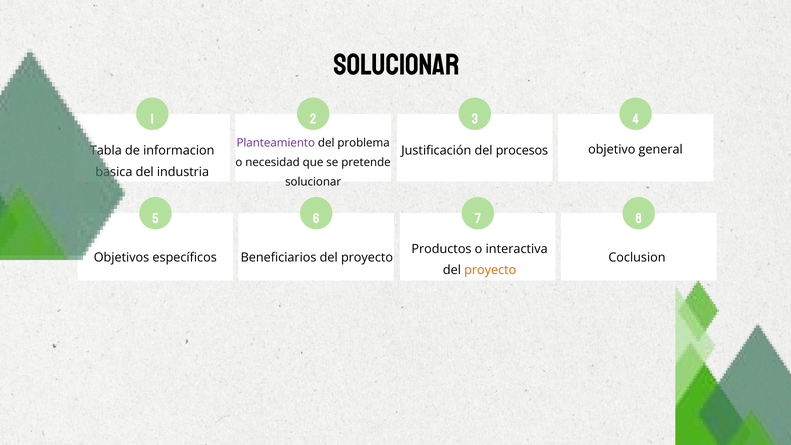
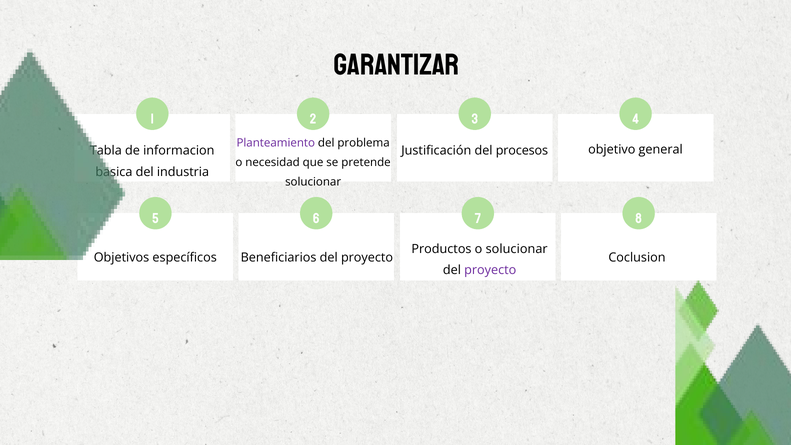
SOLUCIONAR: SOLUCIONAR -> GARANTIZAR (397, 65)
o interactiva: interactiva -> solucionar (517, 249)
proyecto colour: orange -> purple (490, 270)
